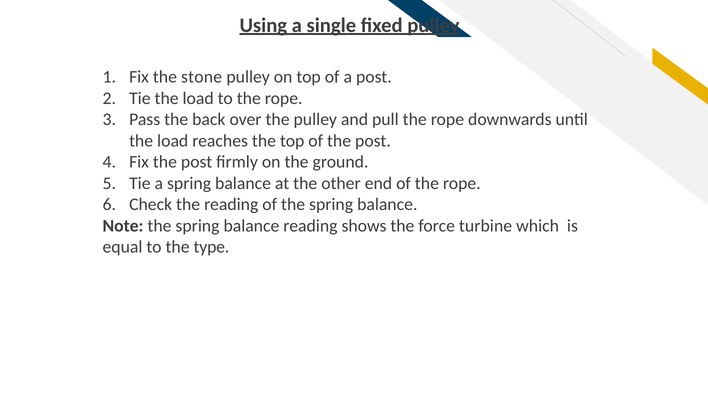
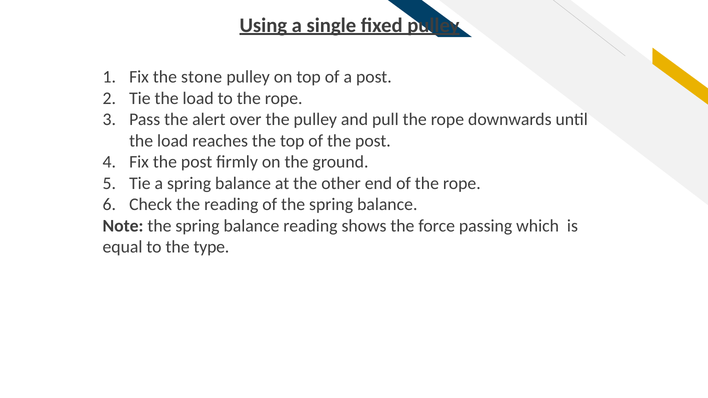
back: back -> alert (209, 120)
turbine: turbine -> passing (486, 226)
